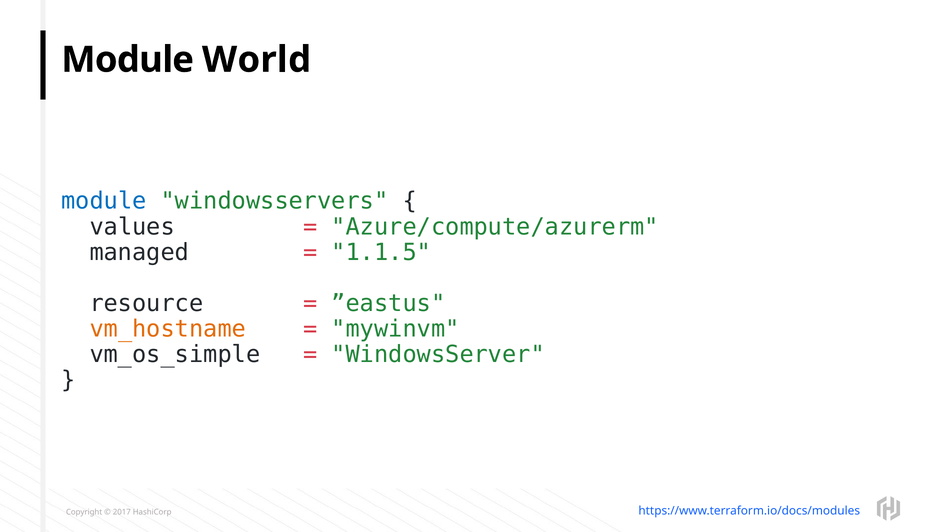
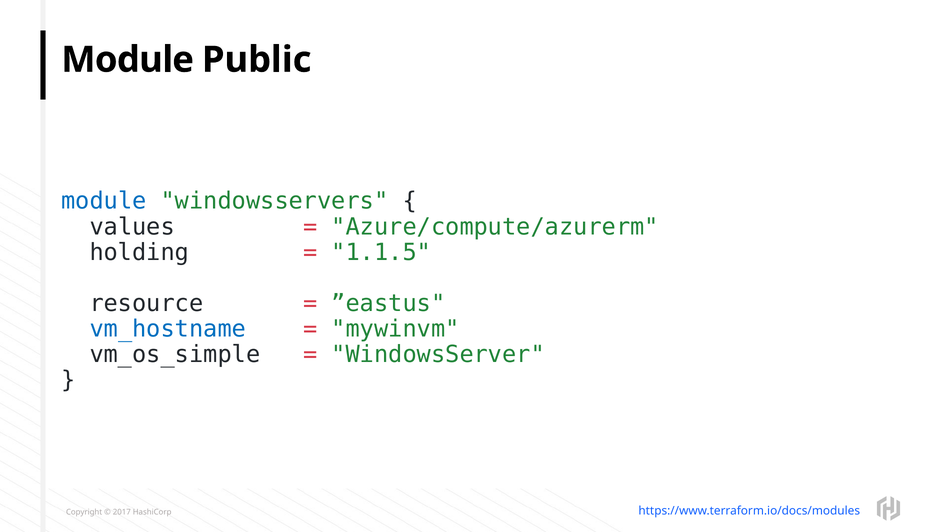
World: World -> Public (257, 60)
managed: managed -> holding (139, 252)
vm_hostname colour: orange -> blue (168, 329)
